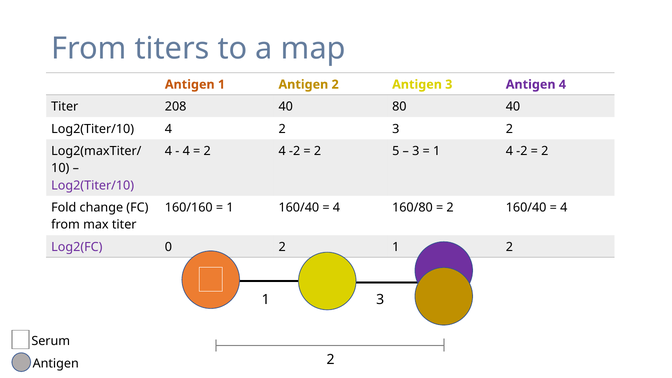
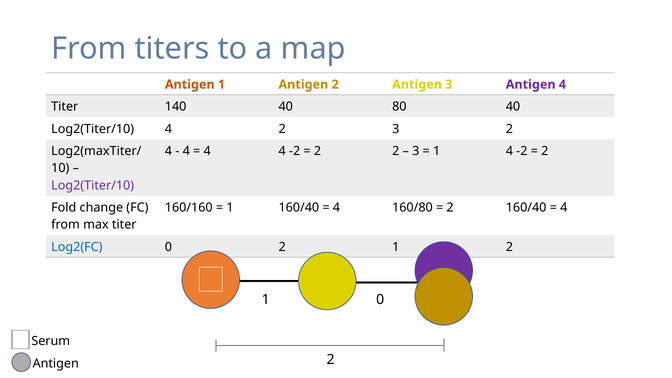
208: 208 -> 140 (176, 107)
2: 2 -> 4 (207, 151)
5: 5 -> 2 (396, 151)
Log2(FC colour: purple -> blue (77, 247)
1 3: 3 -> 0 (380, 300)
